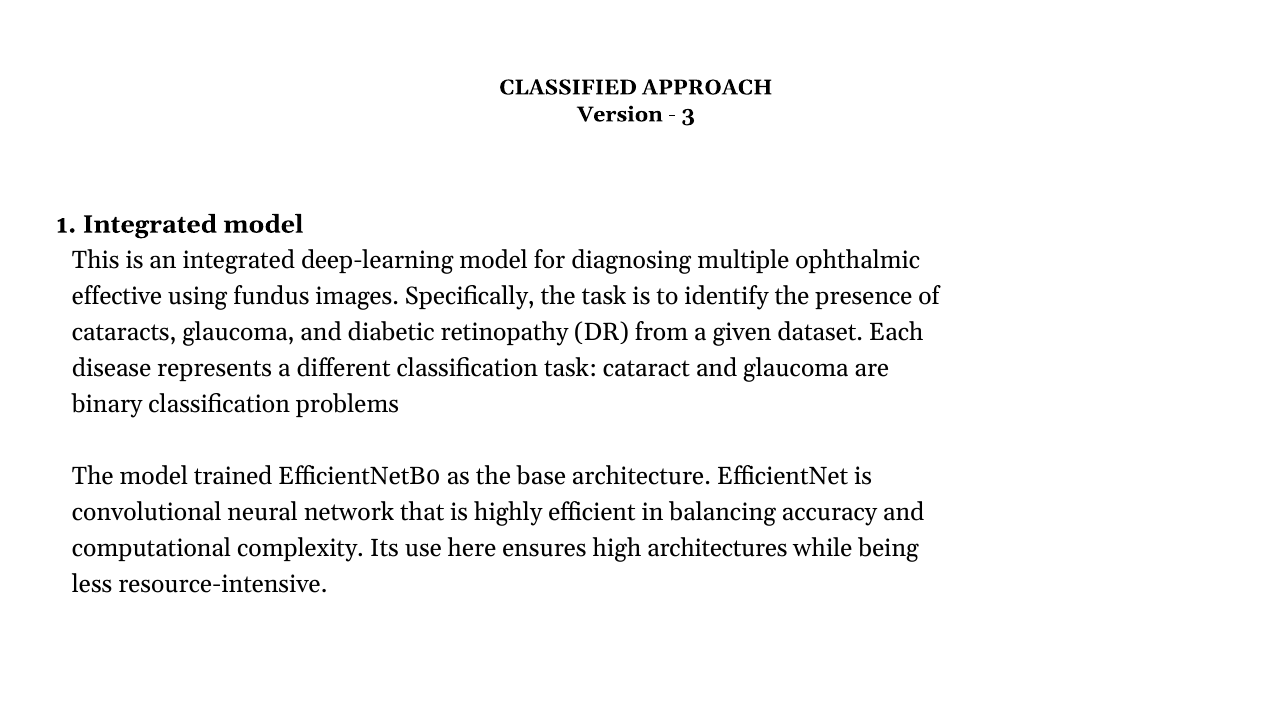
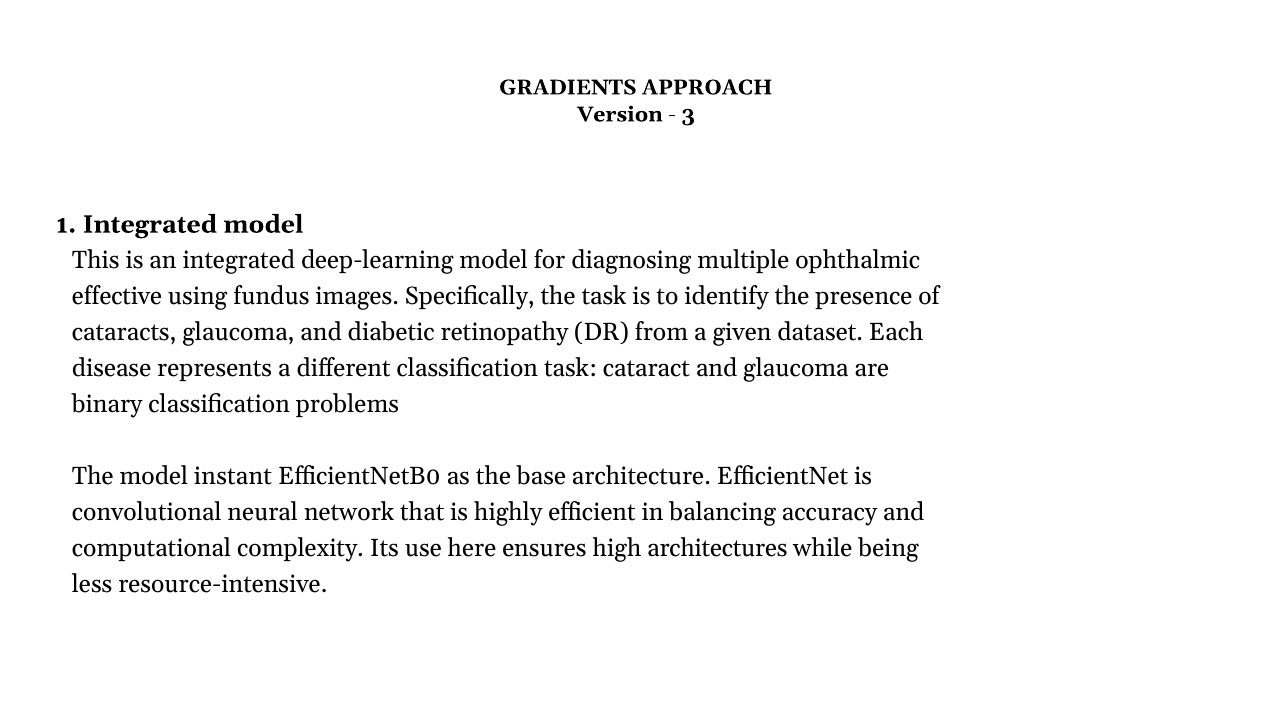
CLASSIFIED: CLASSIFIED -> GRADIENTS (568, 87)
trained: trained -> instant (233, 476)
